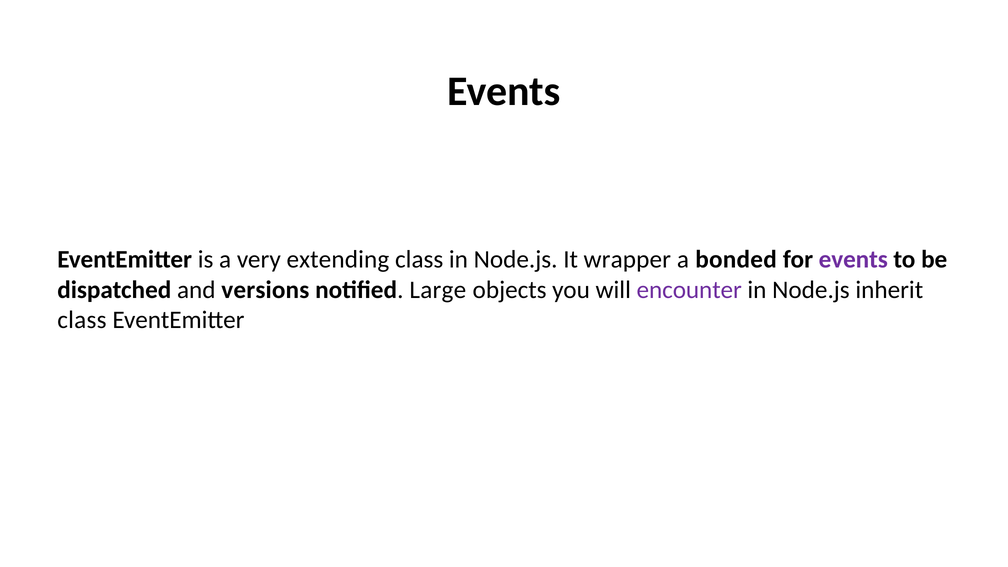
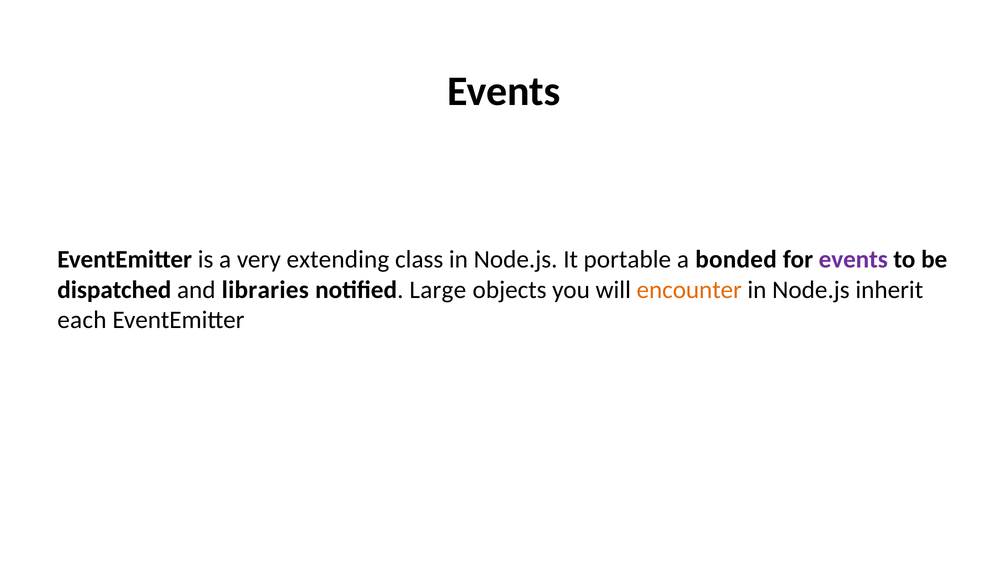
wrapper: wrapper -> portable (627, 260)
versions: versions -> libraries (265, 290)
encounter colour: purple -> orange (689, 290)
class: class -> each (82, 320)
